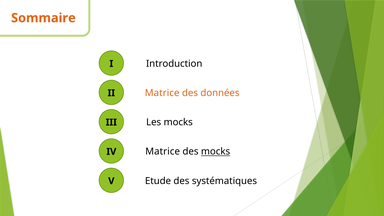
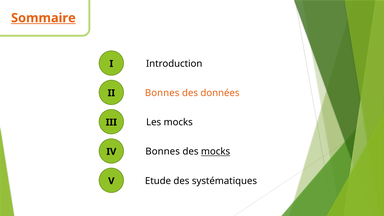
Sommaire underline: none -> present (43, 18)
Matrice: Matrice -> Bonnes (162, 93)
Matrice: Matrice -> Bonnes (163, 152)
